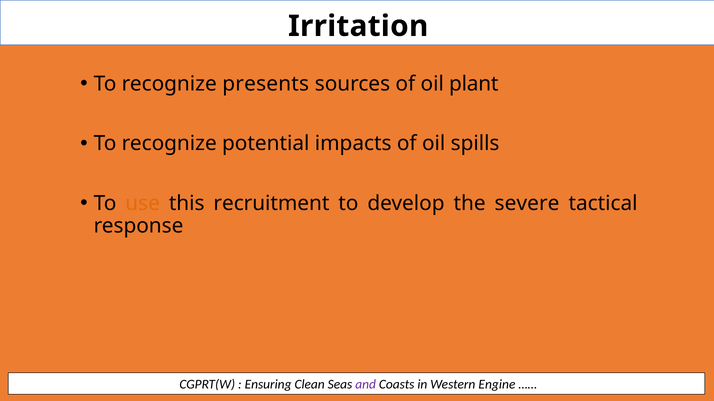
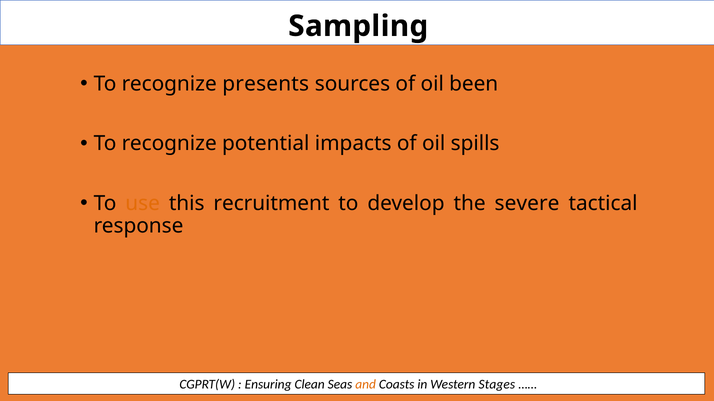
Irritation: Irritation -> Sampling (358, 26)
plant: plant -> been (474, 84)
and colour: purple -> orange (366, 385)
Engine: Engine -> Stages (497, 385)
